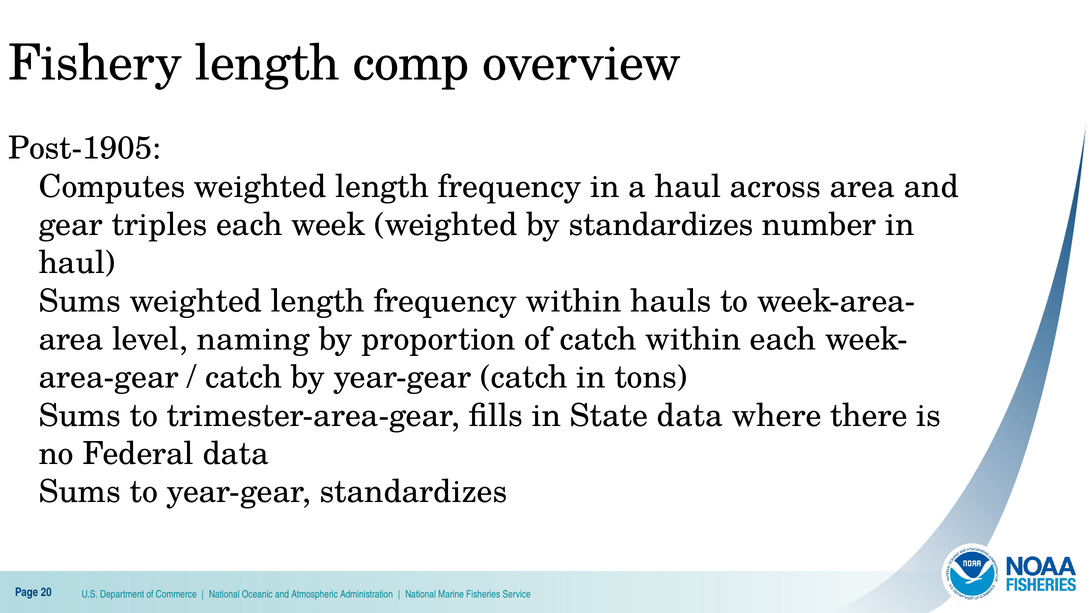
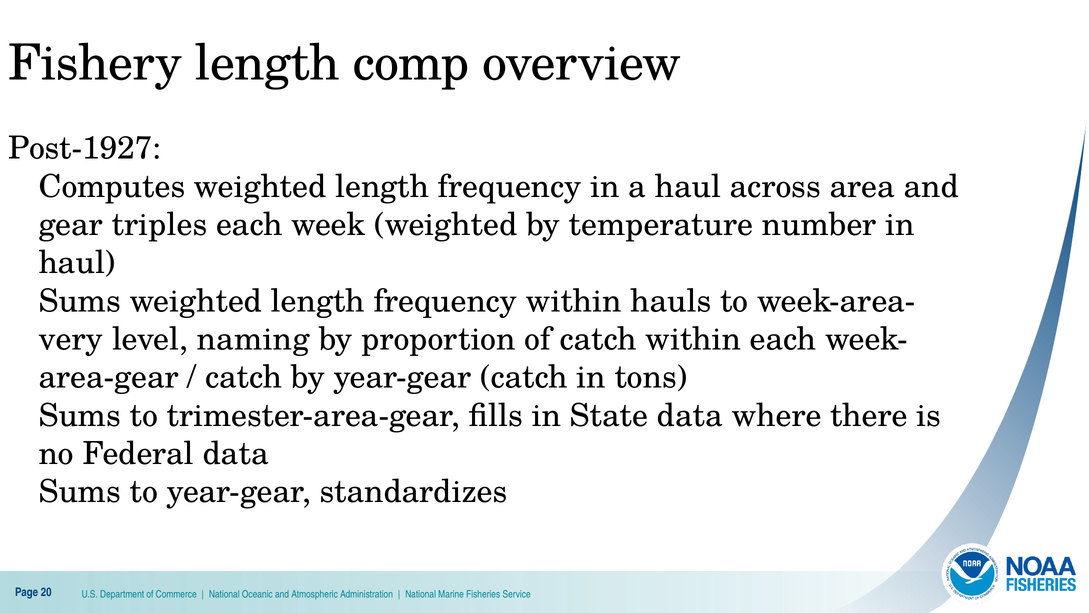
Post-1905: Post-1905 -> Post-1927 (84, 148)
by standardizes: standardizes -> temperature (661, 225)
area: area -> very (71, 339)
